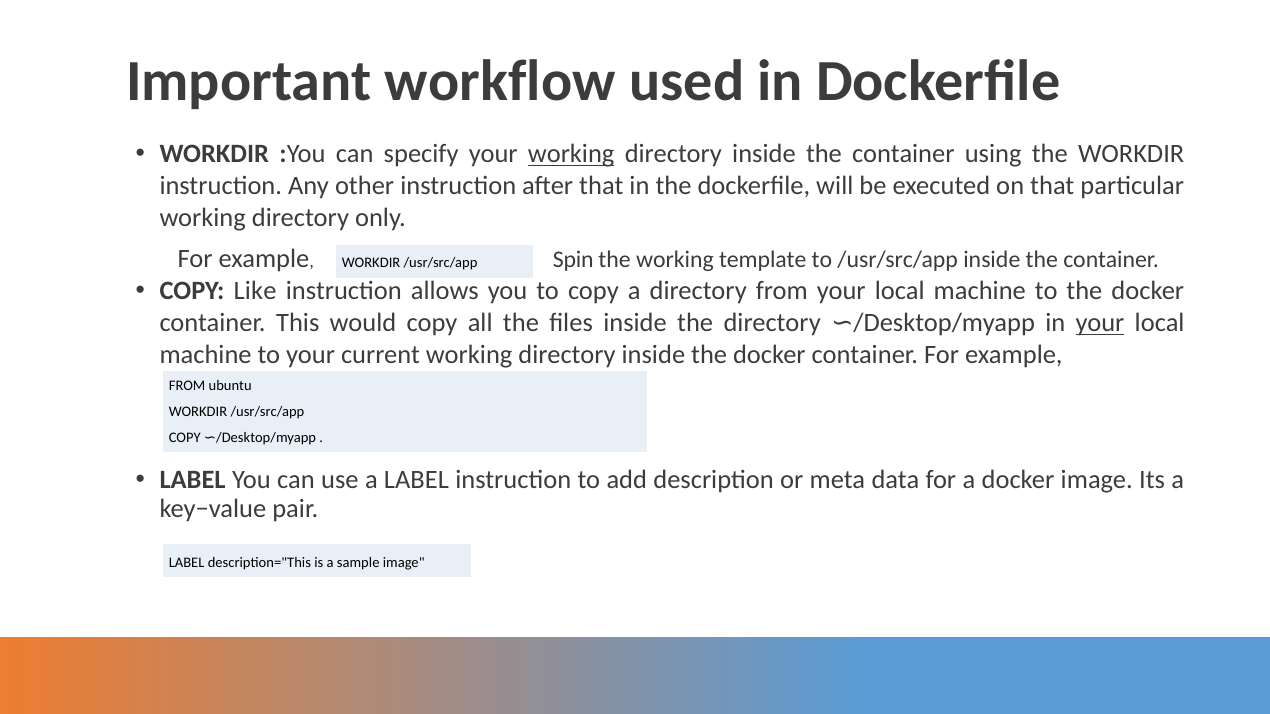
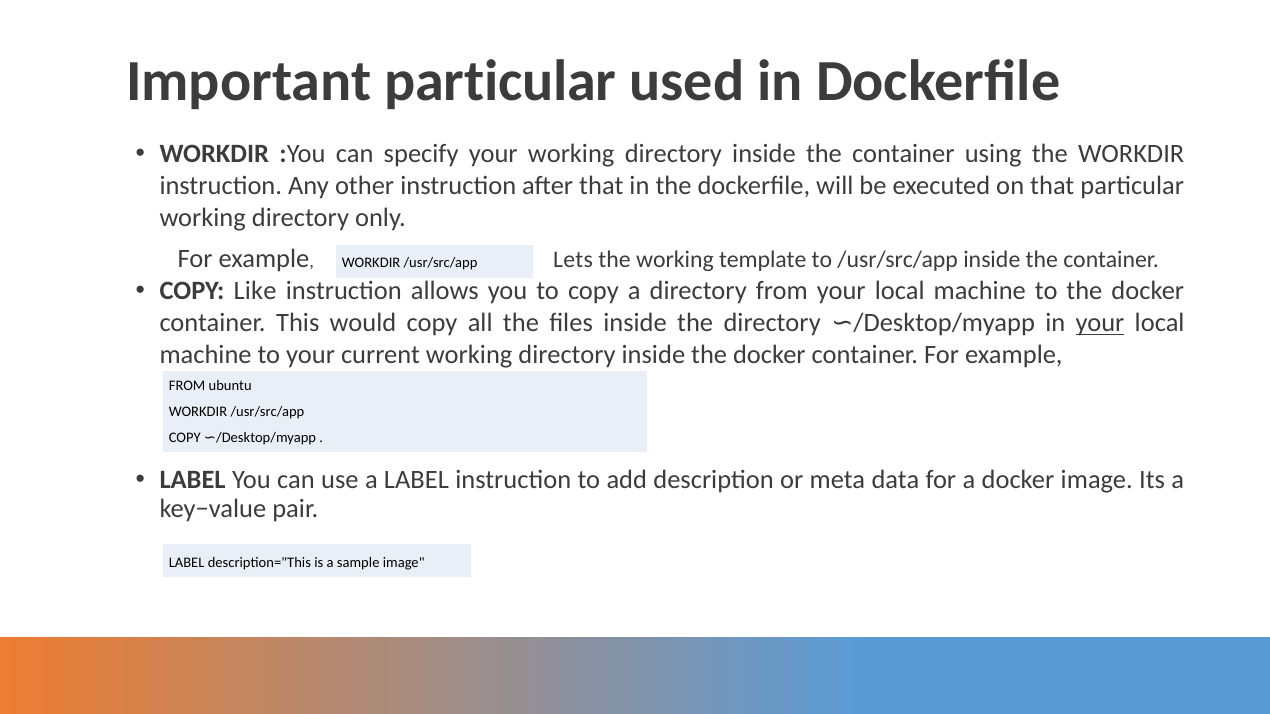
Important workflow: workflow -> particular (500, 81)
working underline: present -> none (571, 154)
Spin: Spin -> Lets (573, 260)
